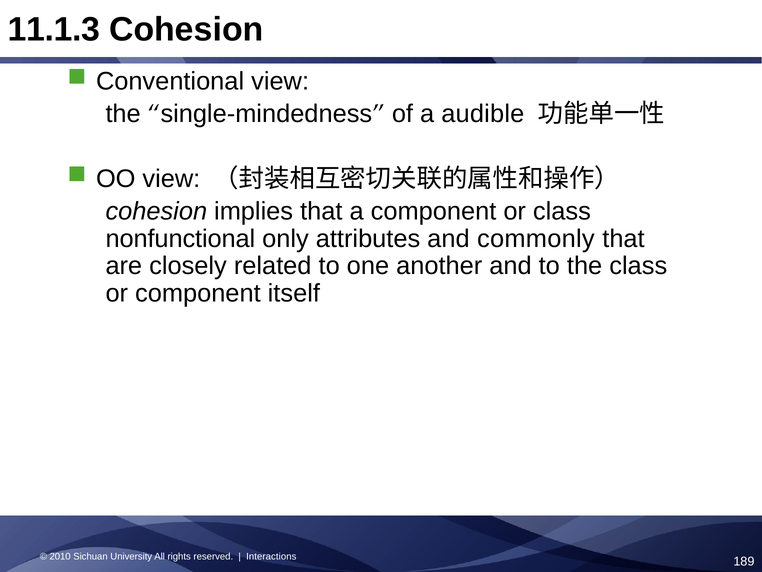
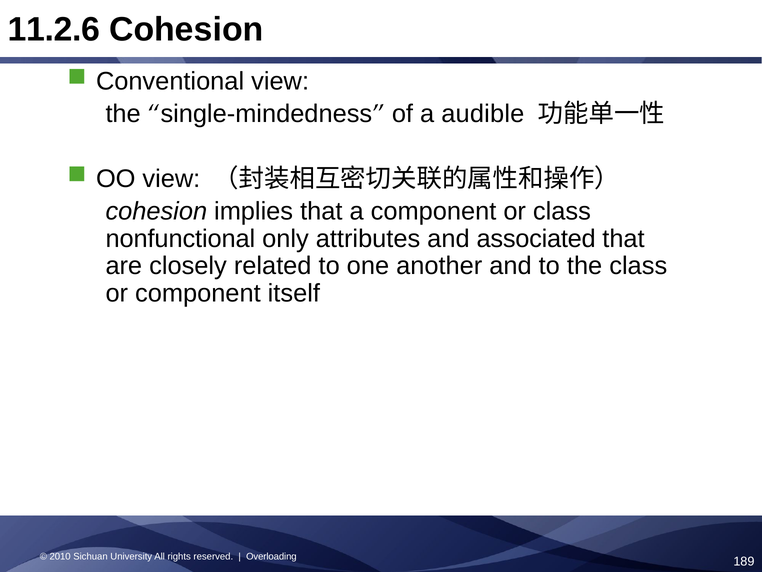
11.1.3: 11.1.3 -> 11.2.6 (54, 30)
commonly: commonly -> associated (536, 238)
Interactions: Interactions -> Overloading (271, 556)
